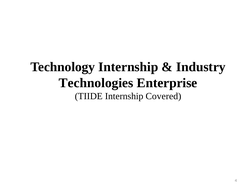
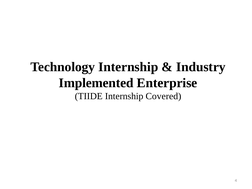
Technologies: Technologies -> Implemented (96, 83)
